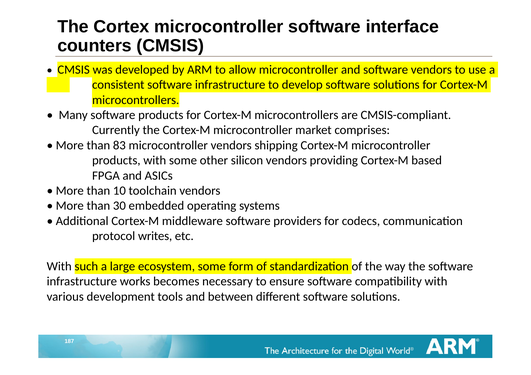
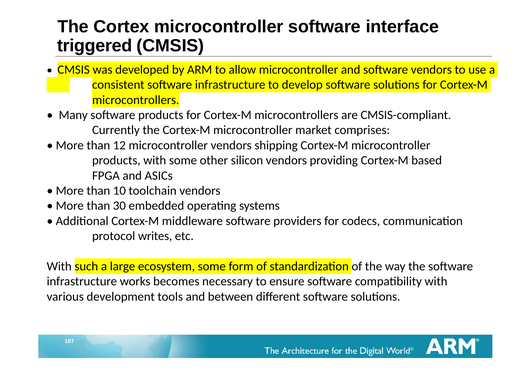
counters: counters -> triggered (95, 46)
83: 83 -> 12 (119, 145)
